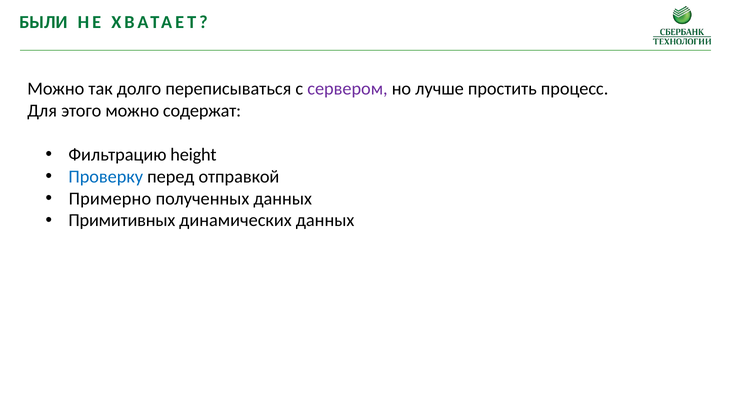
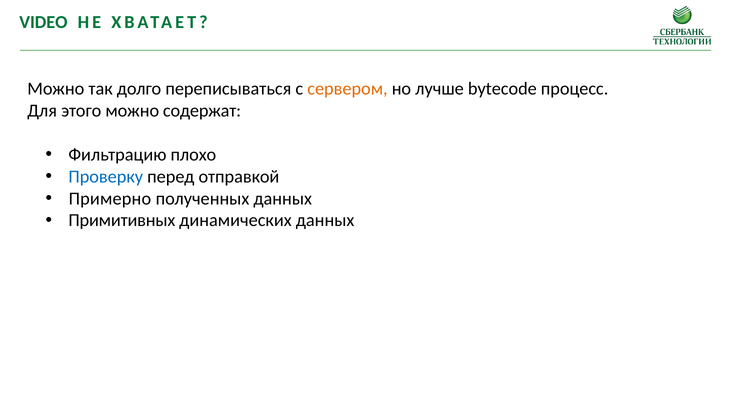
БЫЛИ: БЫЛИ -> VIDEO (43, 22)
сервером colour: purple -> orange (347, 89)
простить: простить -> bytecode (502, 89)
height: height -> плохо (193, 155)
